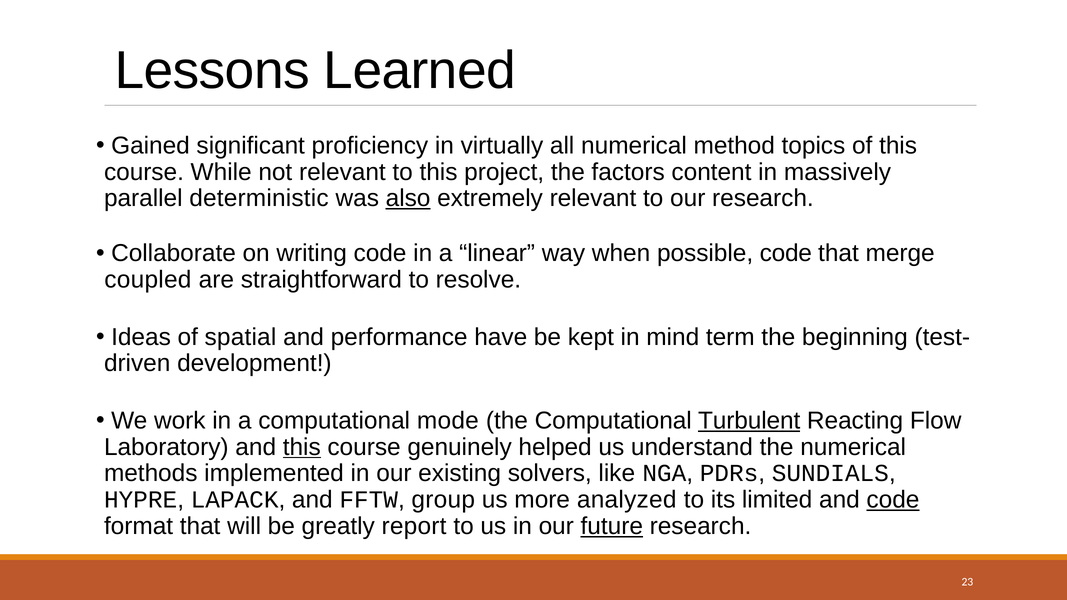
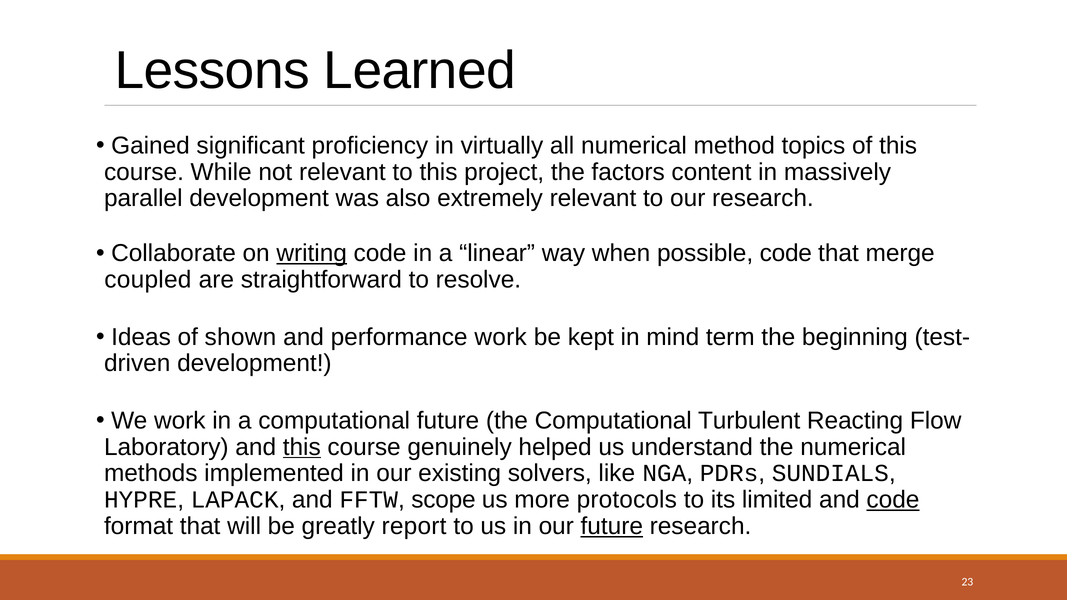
parallel deterministic: deterministic -> development (259, 198)
also underline: present -> none (408, 198)
writing underline: none -> present (312, 253)
spatial: spatial -> shown (240, 337)
performance have: have -> work (501, 337)
computational mode: mode -> future (448, 421)
Turbulent underline: present -> none (749, 421)
group: group -> scope (443, 500)
analyzed: analyzed -> protocols (627, 500)
